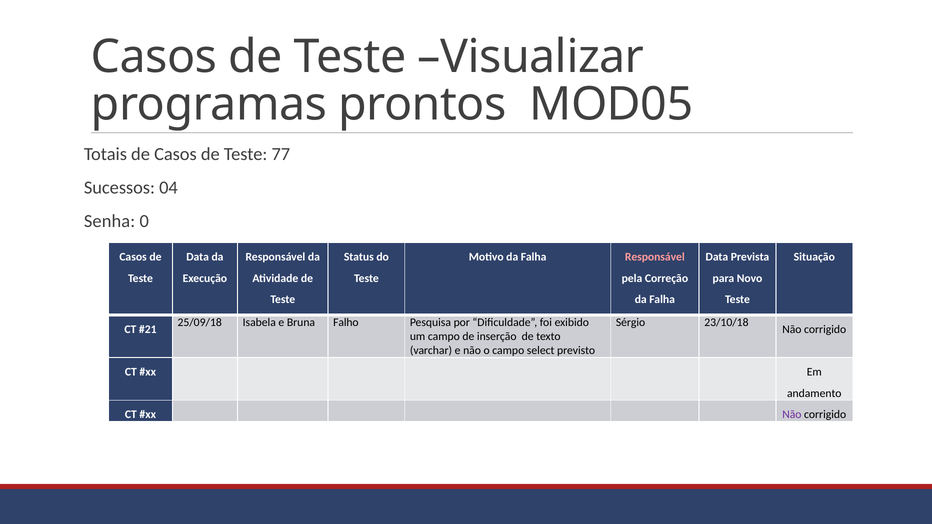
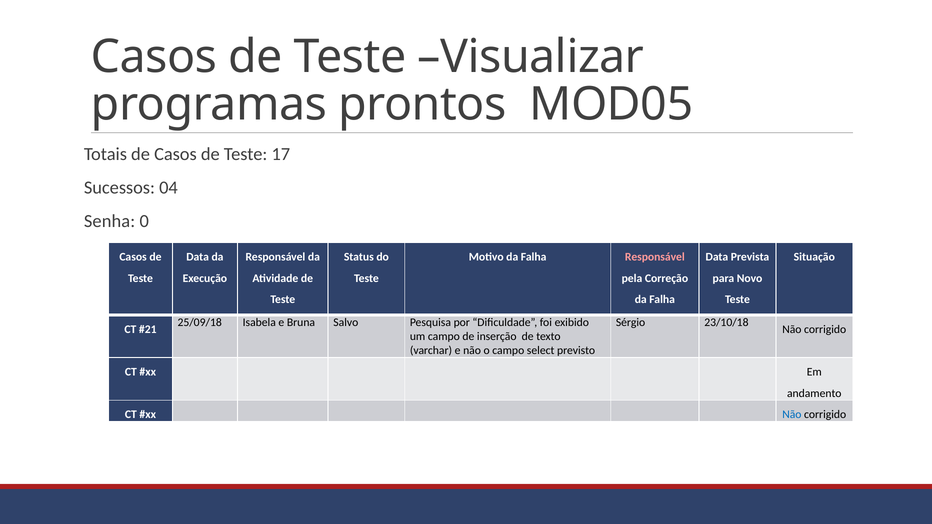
77: 77 -> 17 (281, 154)
Falho: Falho -> Salvo (346, 322)
Não colour: purple -> blue (792, 415)
